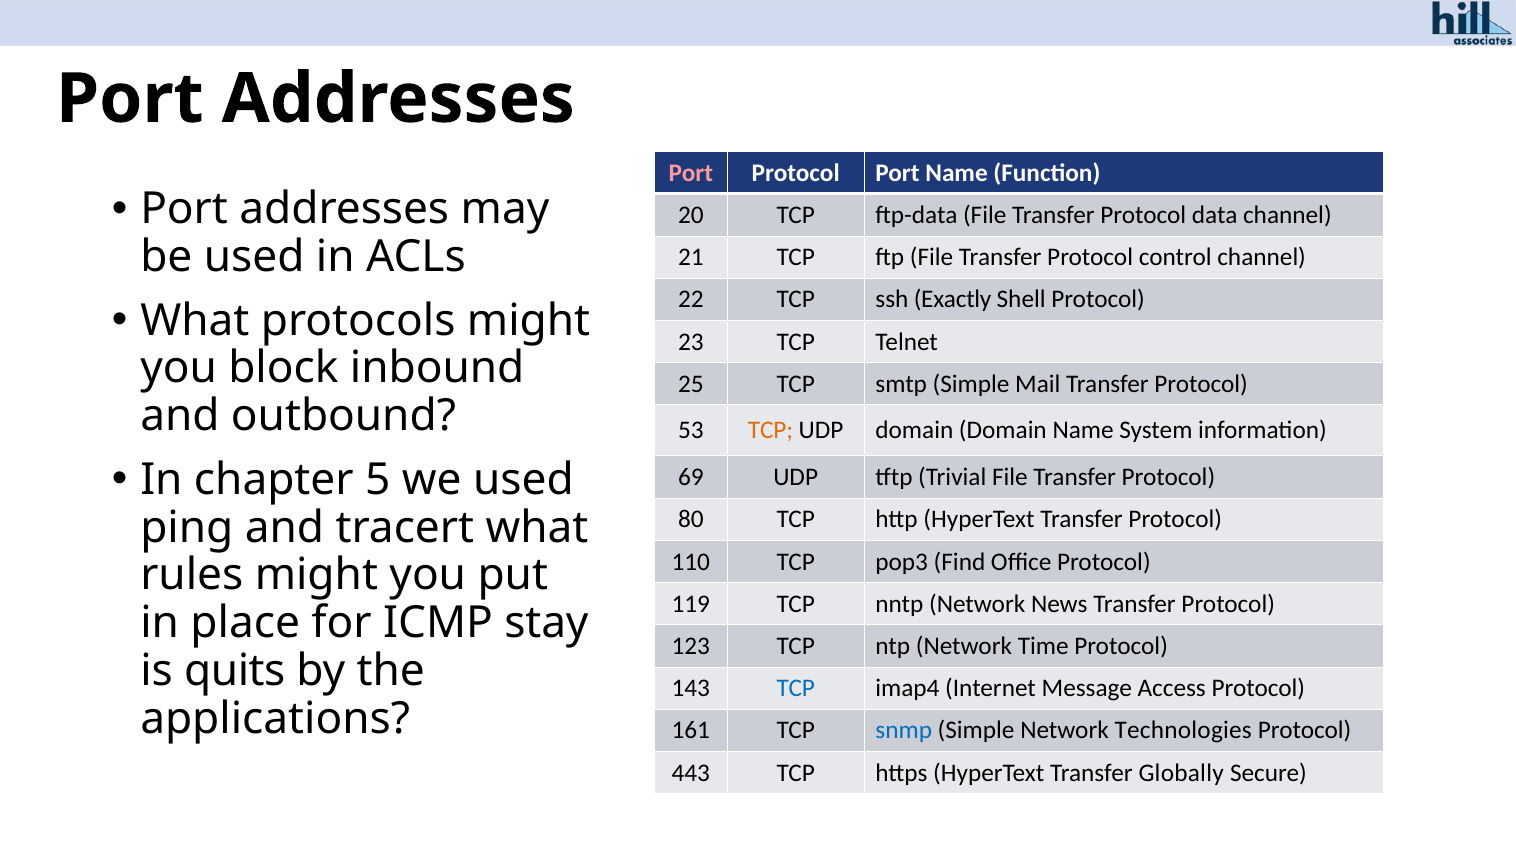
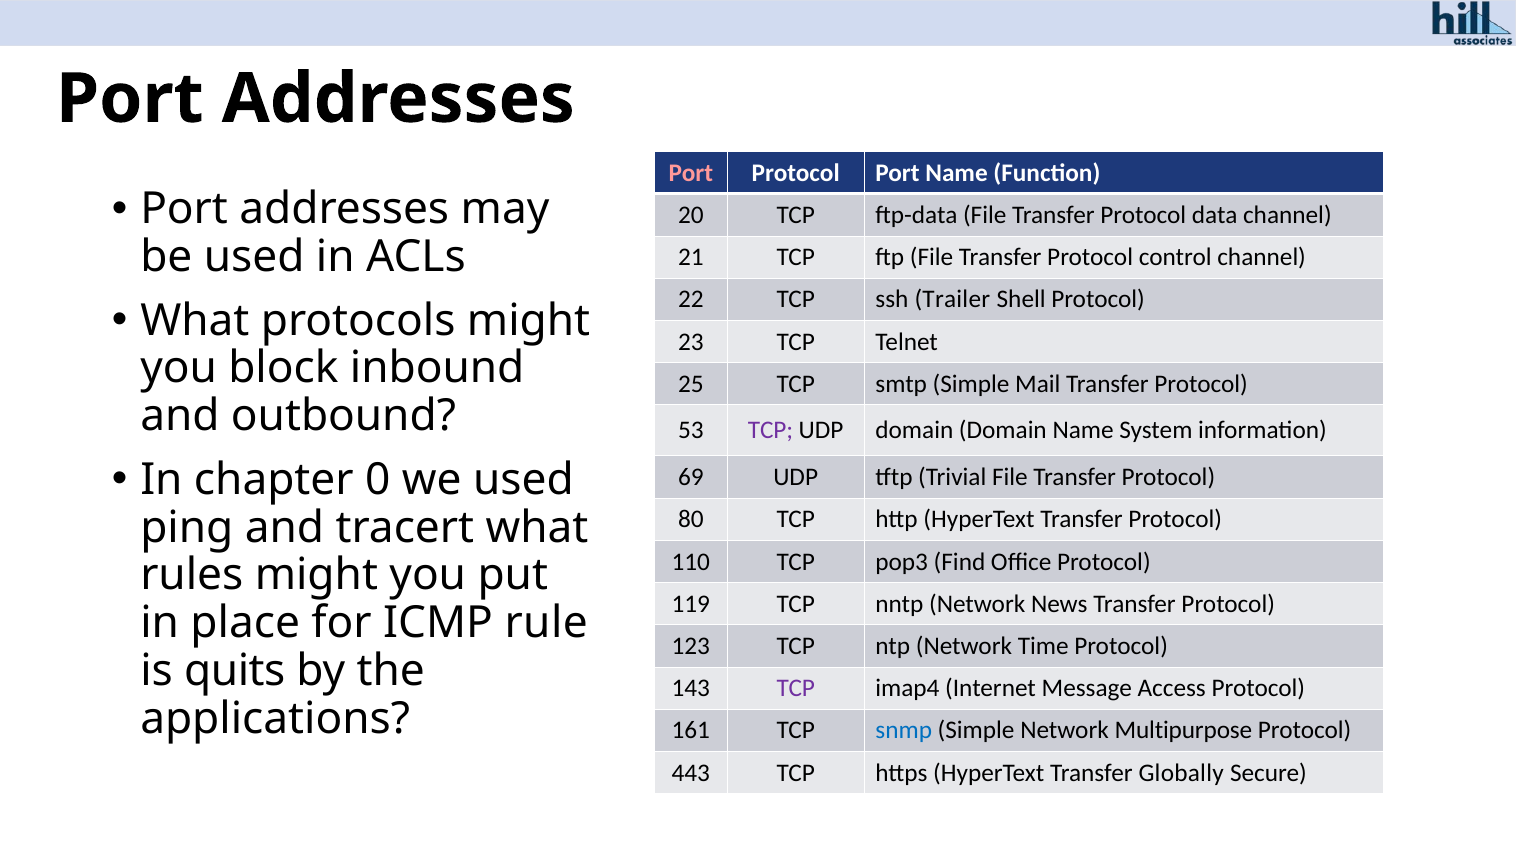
Exactly: Exactly -> Trailer (952, 299)
TCP colour: orange -> purple (771, 430)
5: 5 -> 0 (378, 480)
stay: stay -> rule (546, 623)
TCP colour: blue -> purple (796, 688)
Technologies: Technologies -> Multipurpose (1183, 730)
